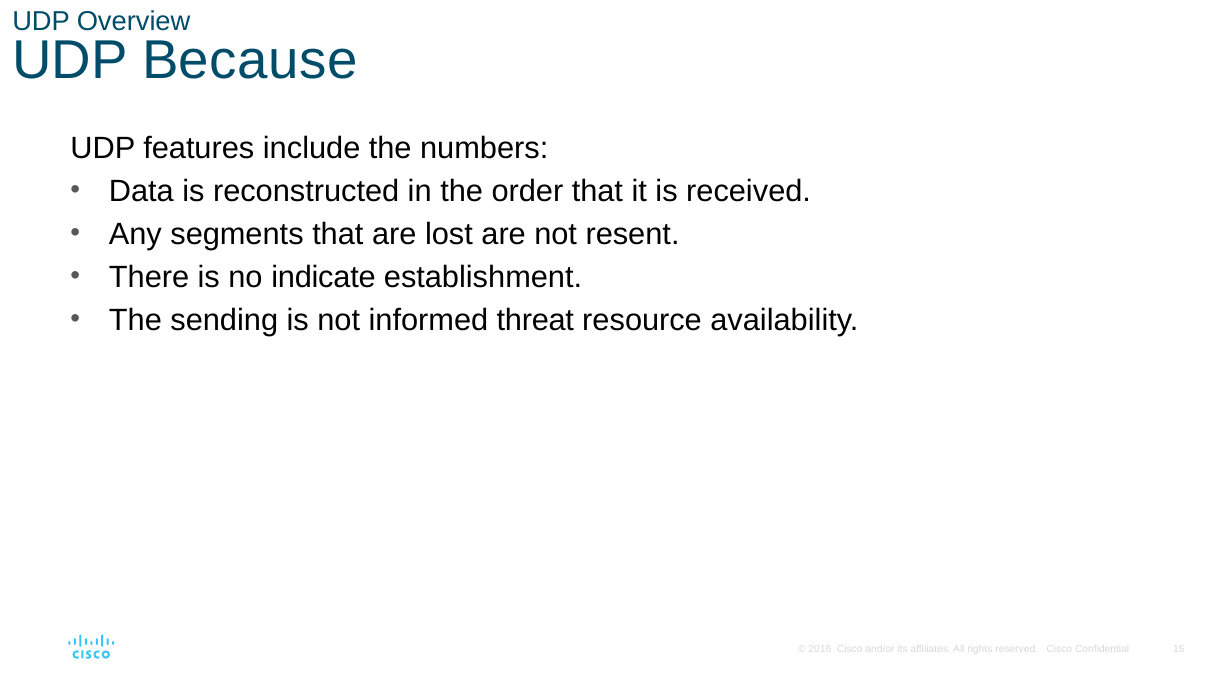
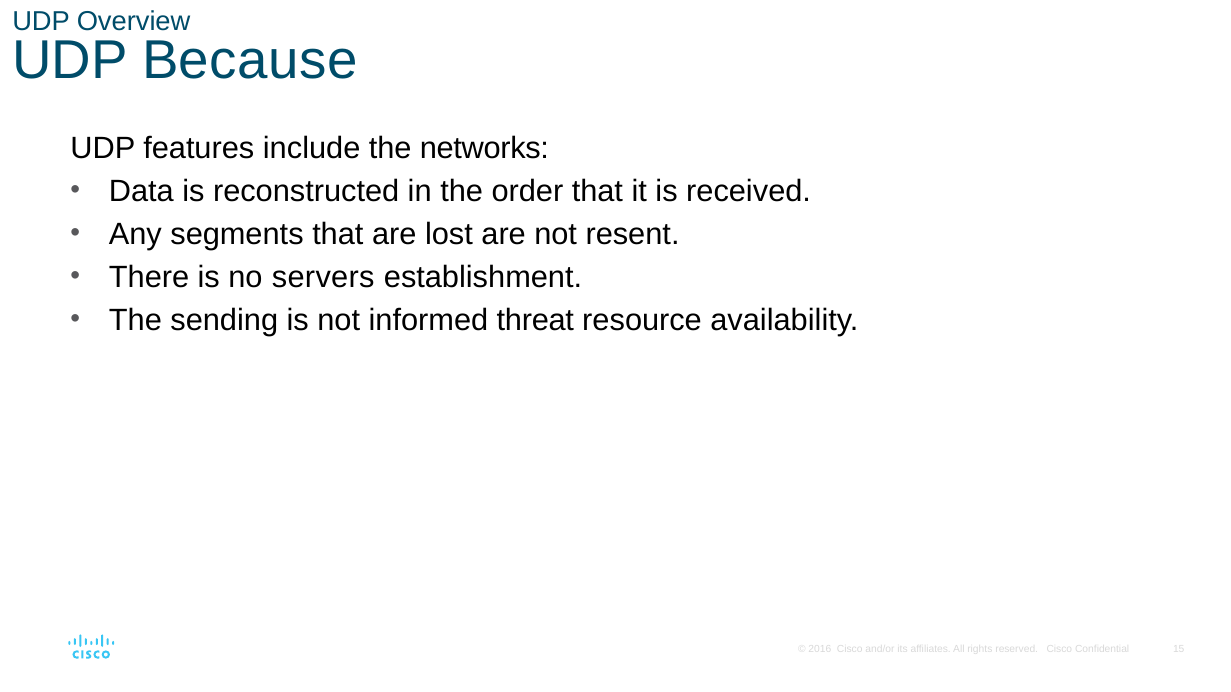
numbers: numbers -> networks (484, 148)
indicate: indicate -> servers (323, 277)
